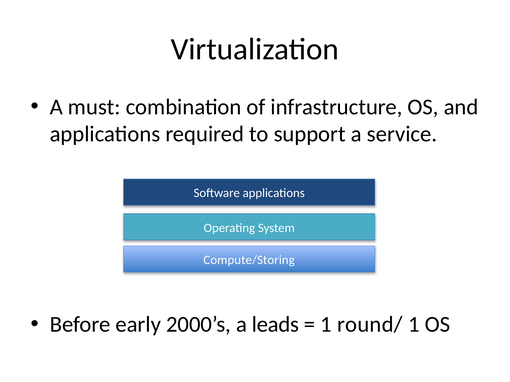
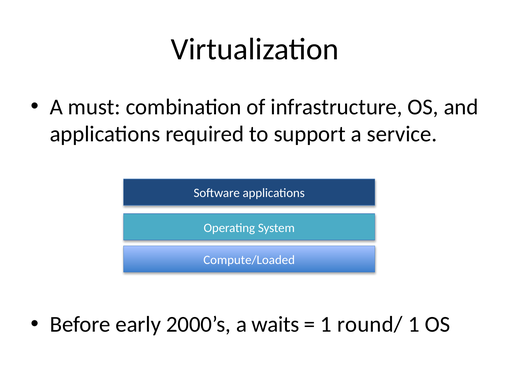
Compute/Storing: Compute/Storing -> Compute/Loaded (249, 260)
leads: leads -> waits (275, 325)
